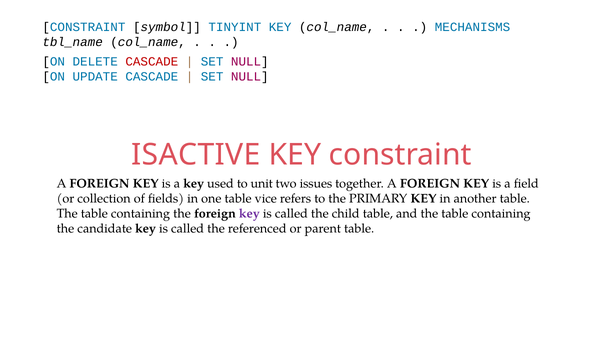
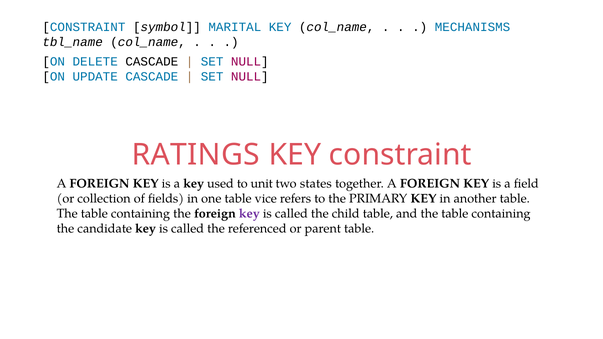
TINYINT: TINYINT -> MARITAL (235, 27)
CASCADE colour: red -> black (152, 62)
ISACTIVE: ISACTIVE -> RATINGS (196, 155)
issues: issues -> states (316, 183)
